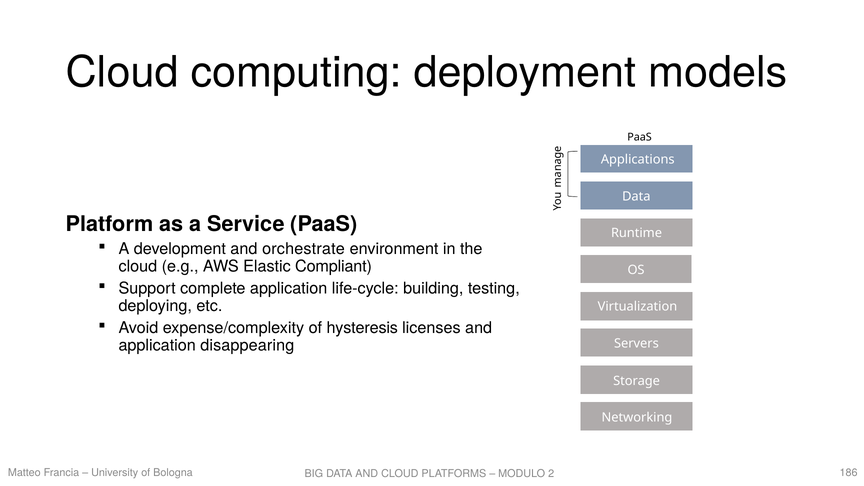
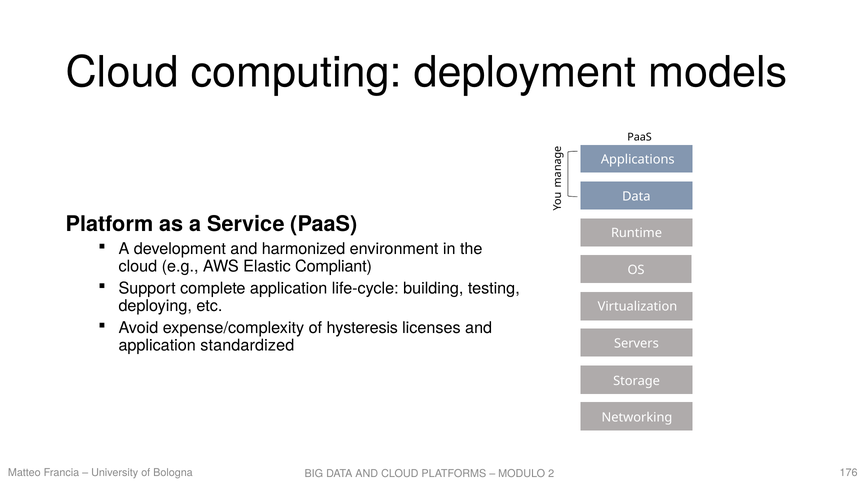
orchestrate: orchestrate -> harmonized (304, 249)
disappearing: disappearing -> standardized (247, 346)
186: 186 -> 176 (849, 473)
